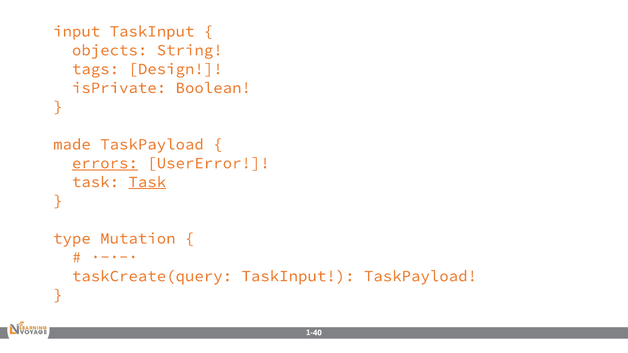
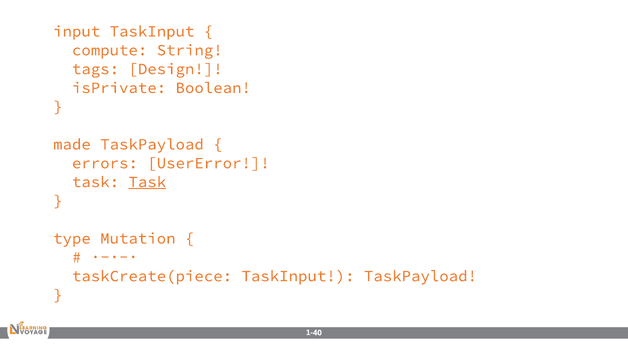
objects: objects -> compute (110, 50)
errors underline: present -> none (105, 163)
taskCreate(query: taskCreate(query -> taskCreate(piece (152, 276)
